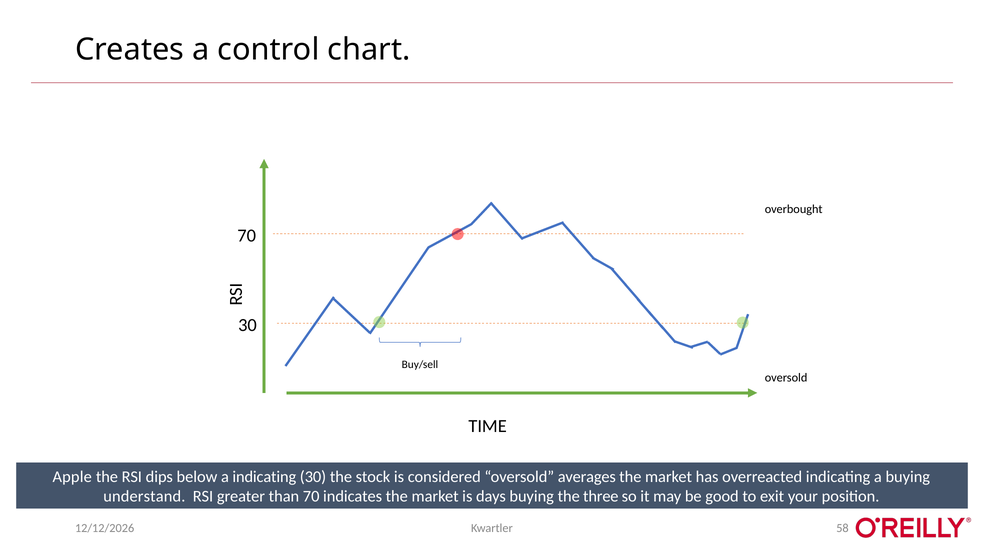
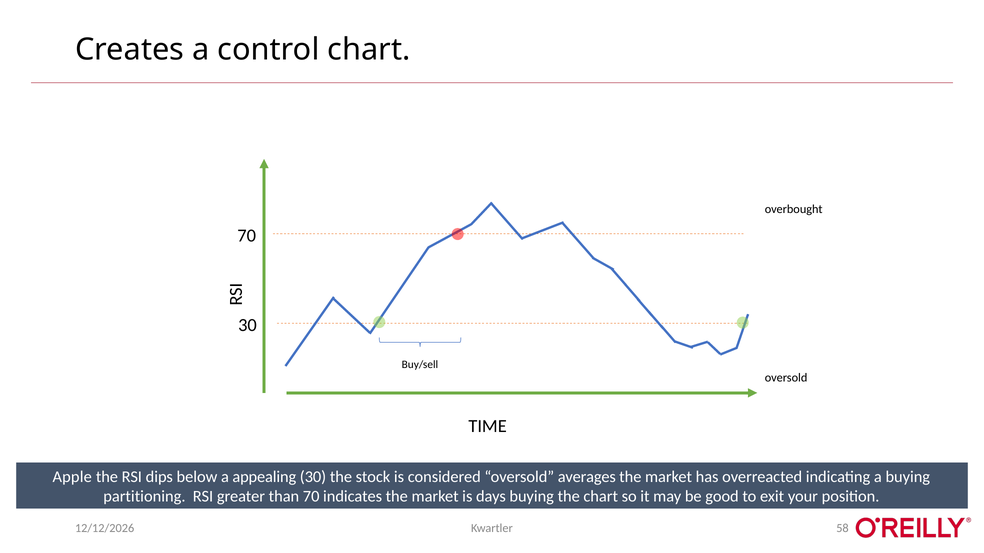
a indicating: indicating -> appealing (264, 477)
understand: understand -> partitioning (144, 497)
the three: three -> chart (601, 497)
